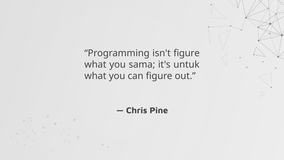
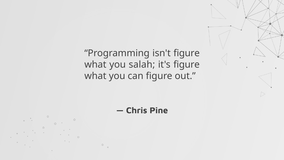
sama: sama -> salah (142, 65)
it's untuk: untuk -> figure (187, 65)
